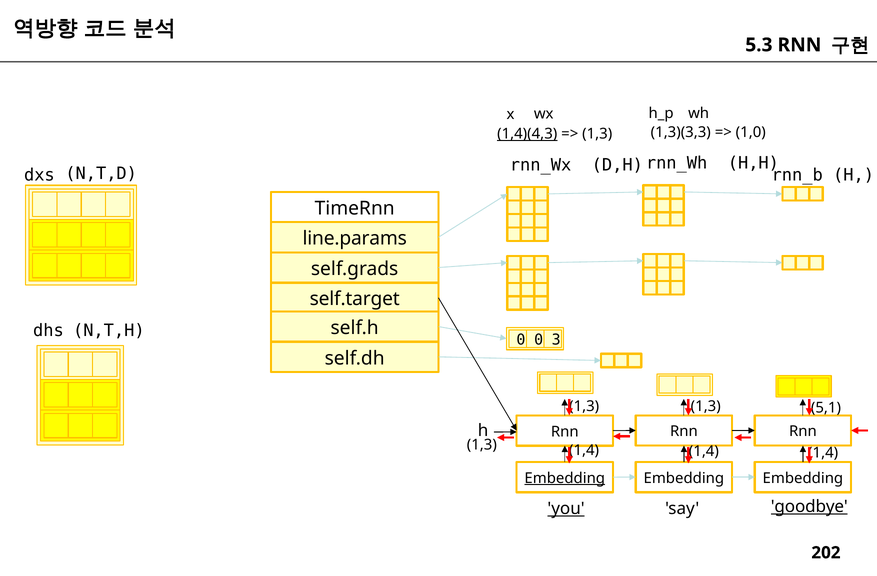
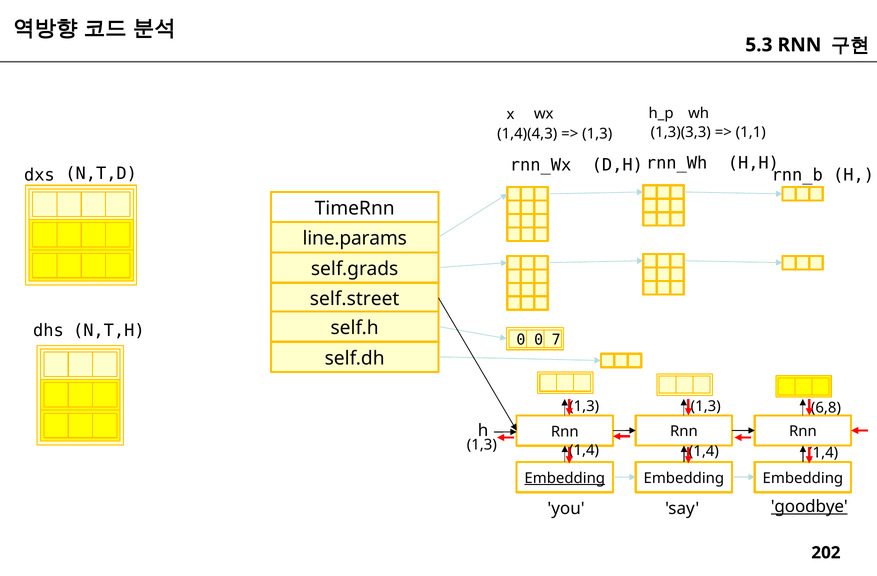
1,4)(4,3 underline: present -> none (527, 134)
1,0: 1,0 -> 1,1 (751, 132)
self.target: self.target -> self.street (355, 299)
3: 3 -> 7 (556, 340)
5,1: 5,1 -> 6,8 (826, 408)
you underline: present -> none (566, 509)
